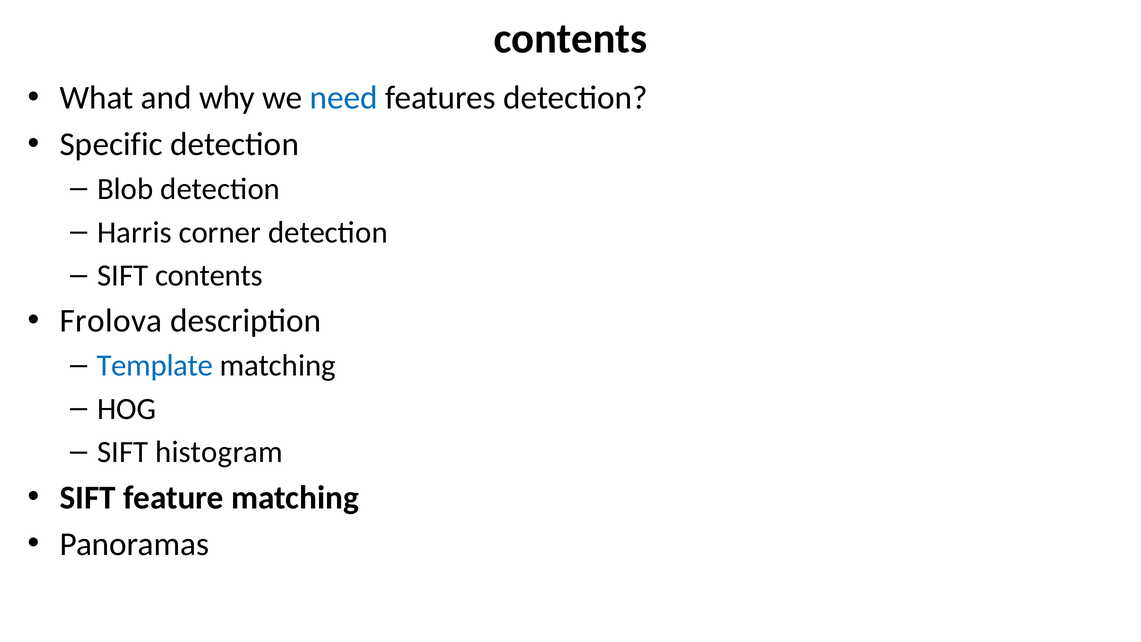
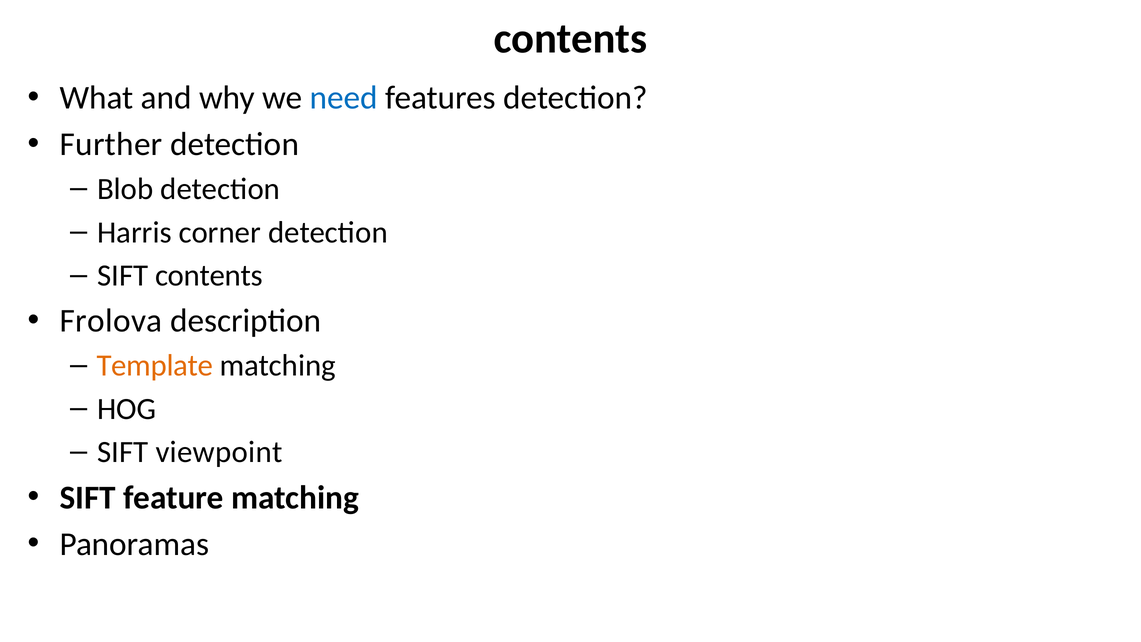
Specific: Specific -> Further (111, 144)
Template colour: blue -> orange (155, 365)
histogram: histogram -> viewpoint (219, 452)
